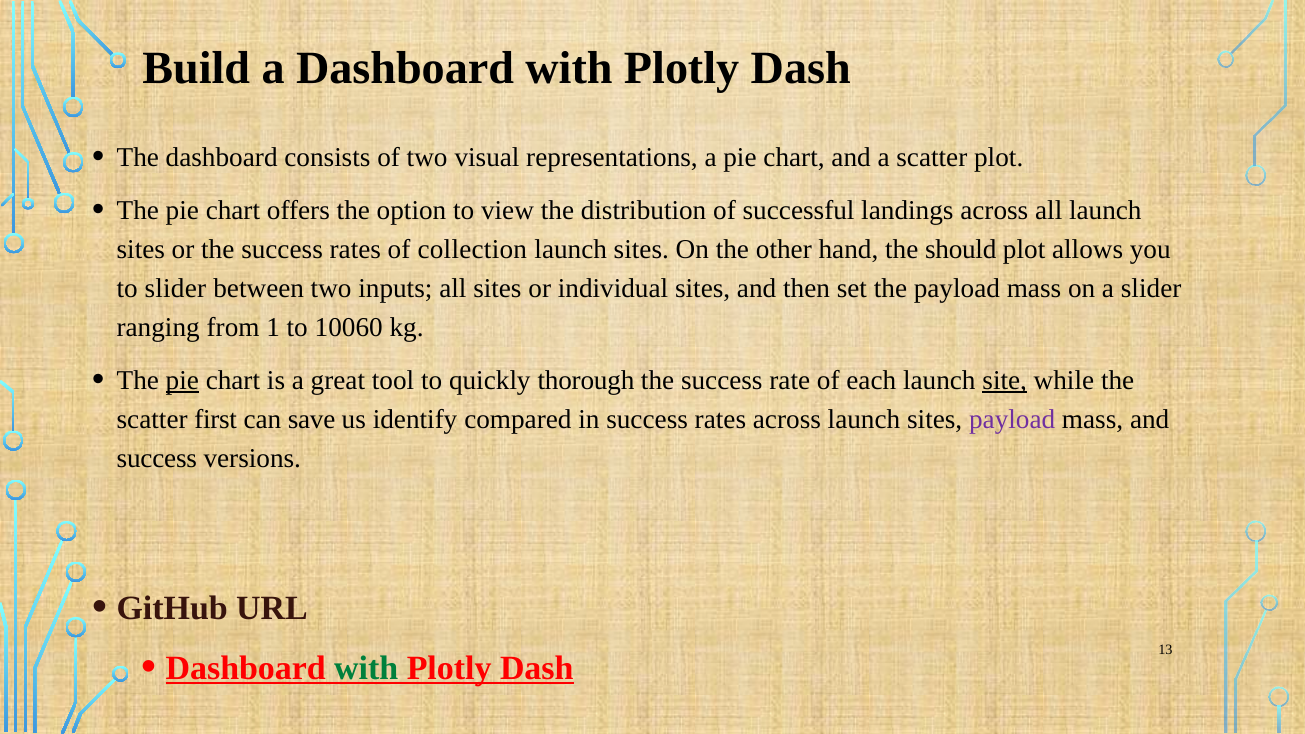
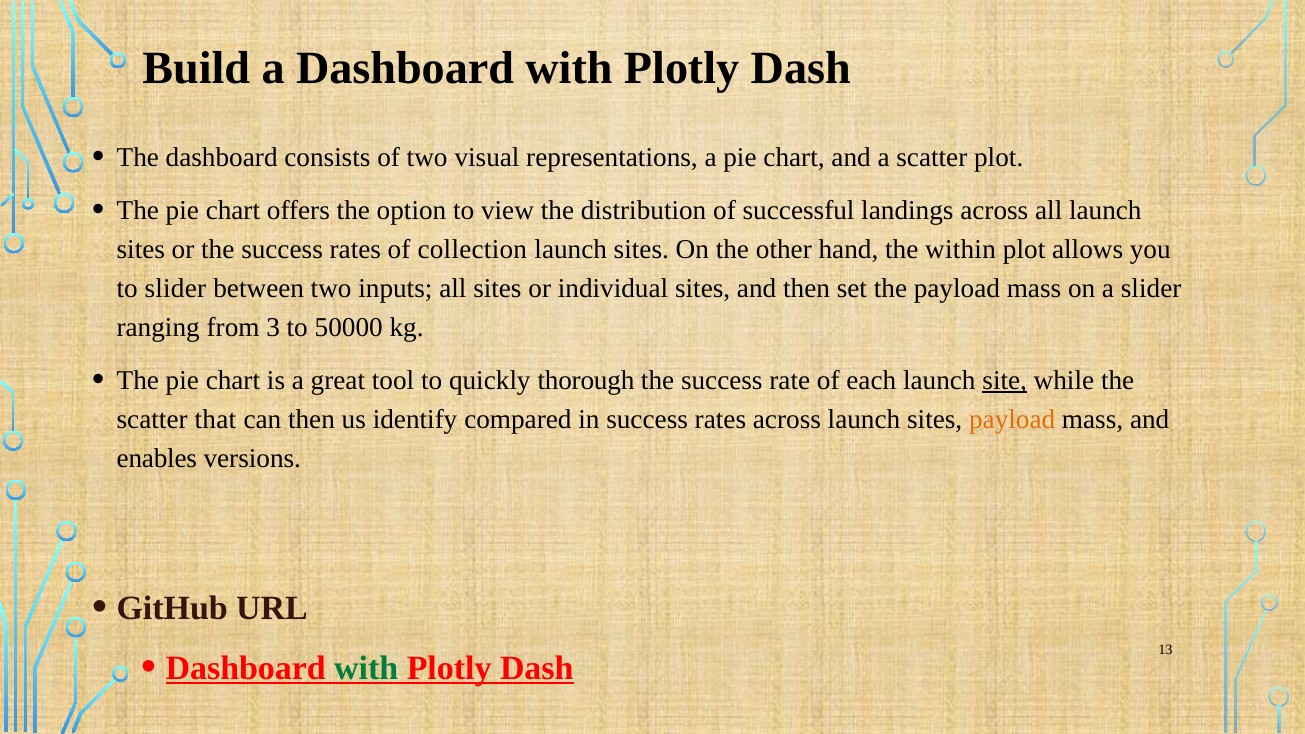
should: should -> within (961, 249)
1: 1 -> 3 (273, 327)
10060: 10060 -> 50000 (349, 327)
pie underline: present -> none (182, 380)
first: first -> that (215, 419)
can save: save -> then (311, 419)
payload colour: purple -> orange (1012, 419)
success: success -> enables (157, 459)
